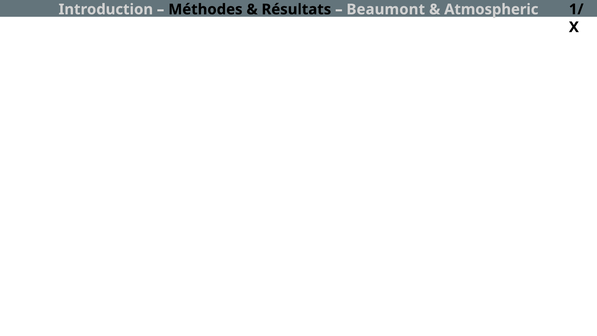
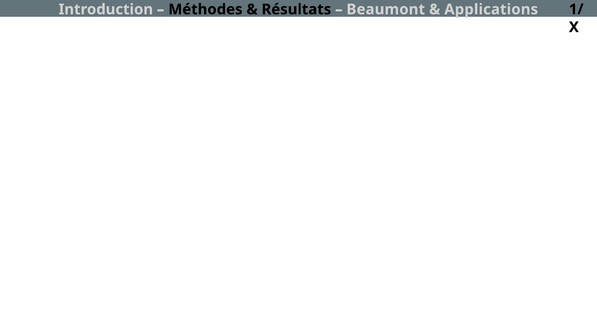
Atmospheric: Atmospheric -> Applications (491, 9)
